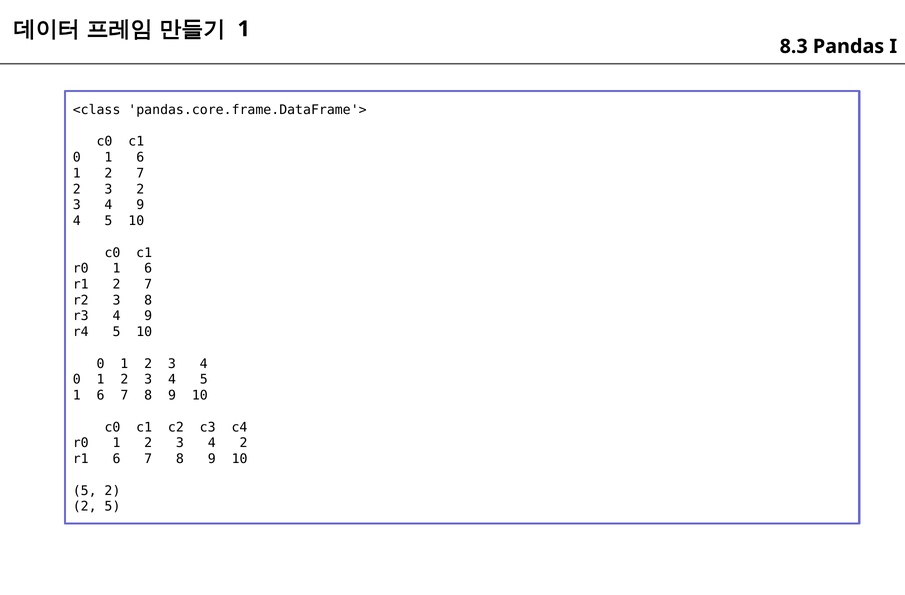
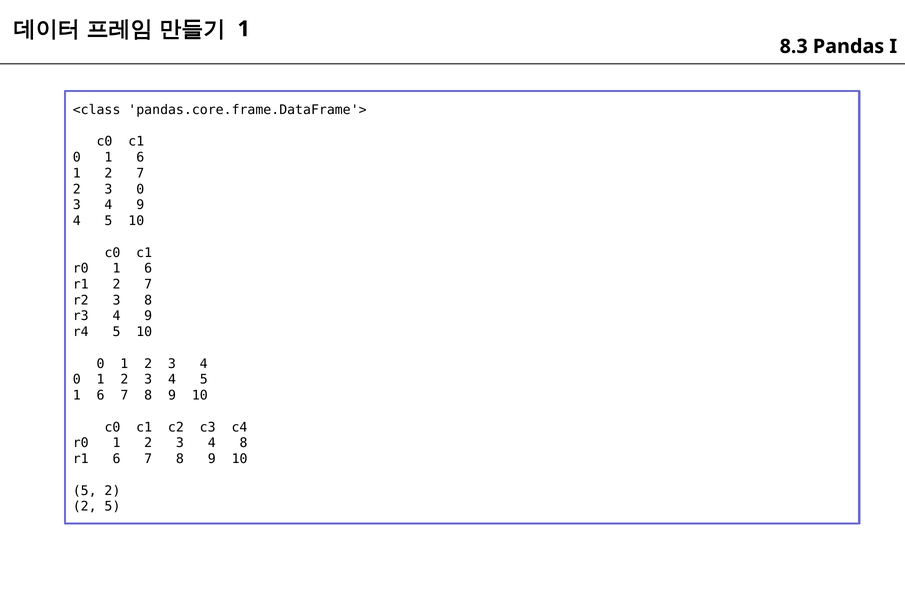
3 2: 2 -> 0 (140, 189)
4 2: 2 -> 8 (244, 443)
